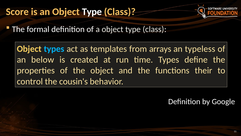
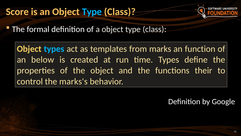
Type colour: white -> light blue (92, 12)
arrays: arrays -> marks (160, 49)
typeless: typeless -> function (200, 49)
cousin's: cousin's -> marks's (73, 81)
